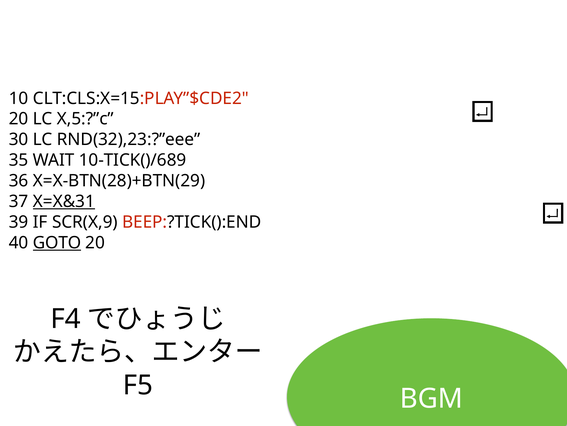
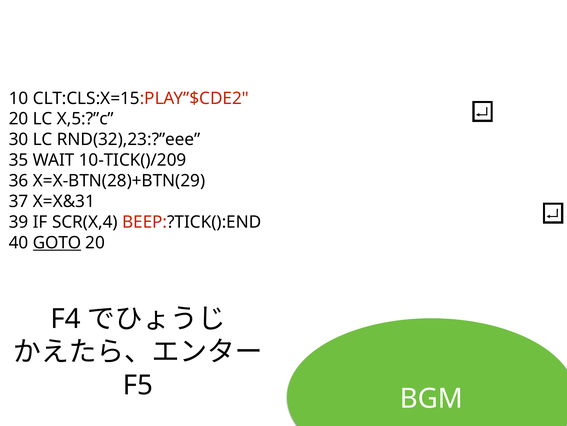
10-TICK()/689: 10-TICK()/689 -> 10-TICK()/209 (133, 160)
X=X&31 underline: present -> none (64, 201)
SCR(X,9: SCR(X,9 -> SCR(X,4 (85, 222)
